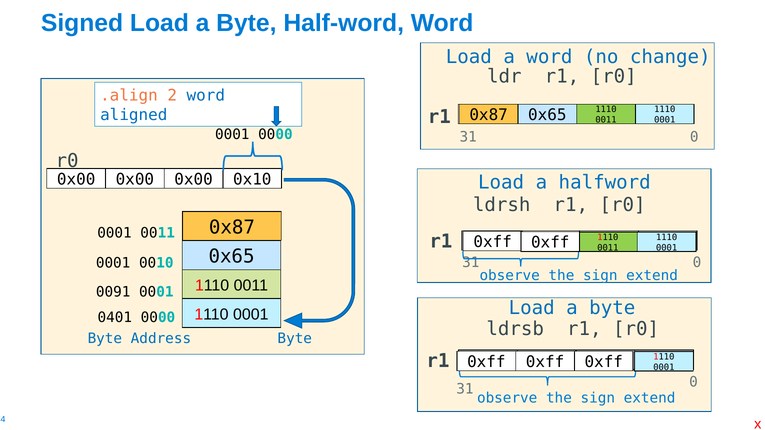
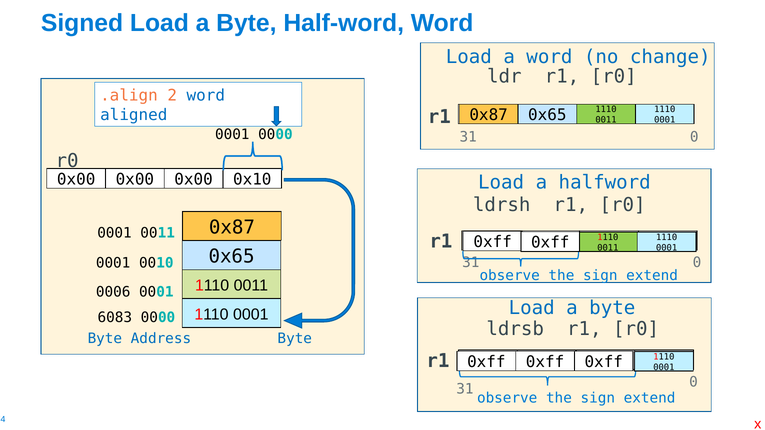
0091: 0091 -> 0006 (113, 292)
0401: 0401 -> 6083 (115, 318)
